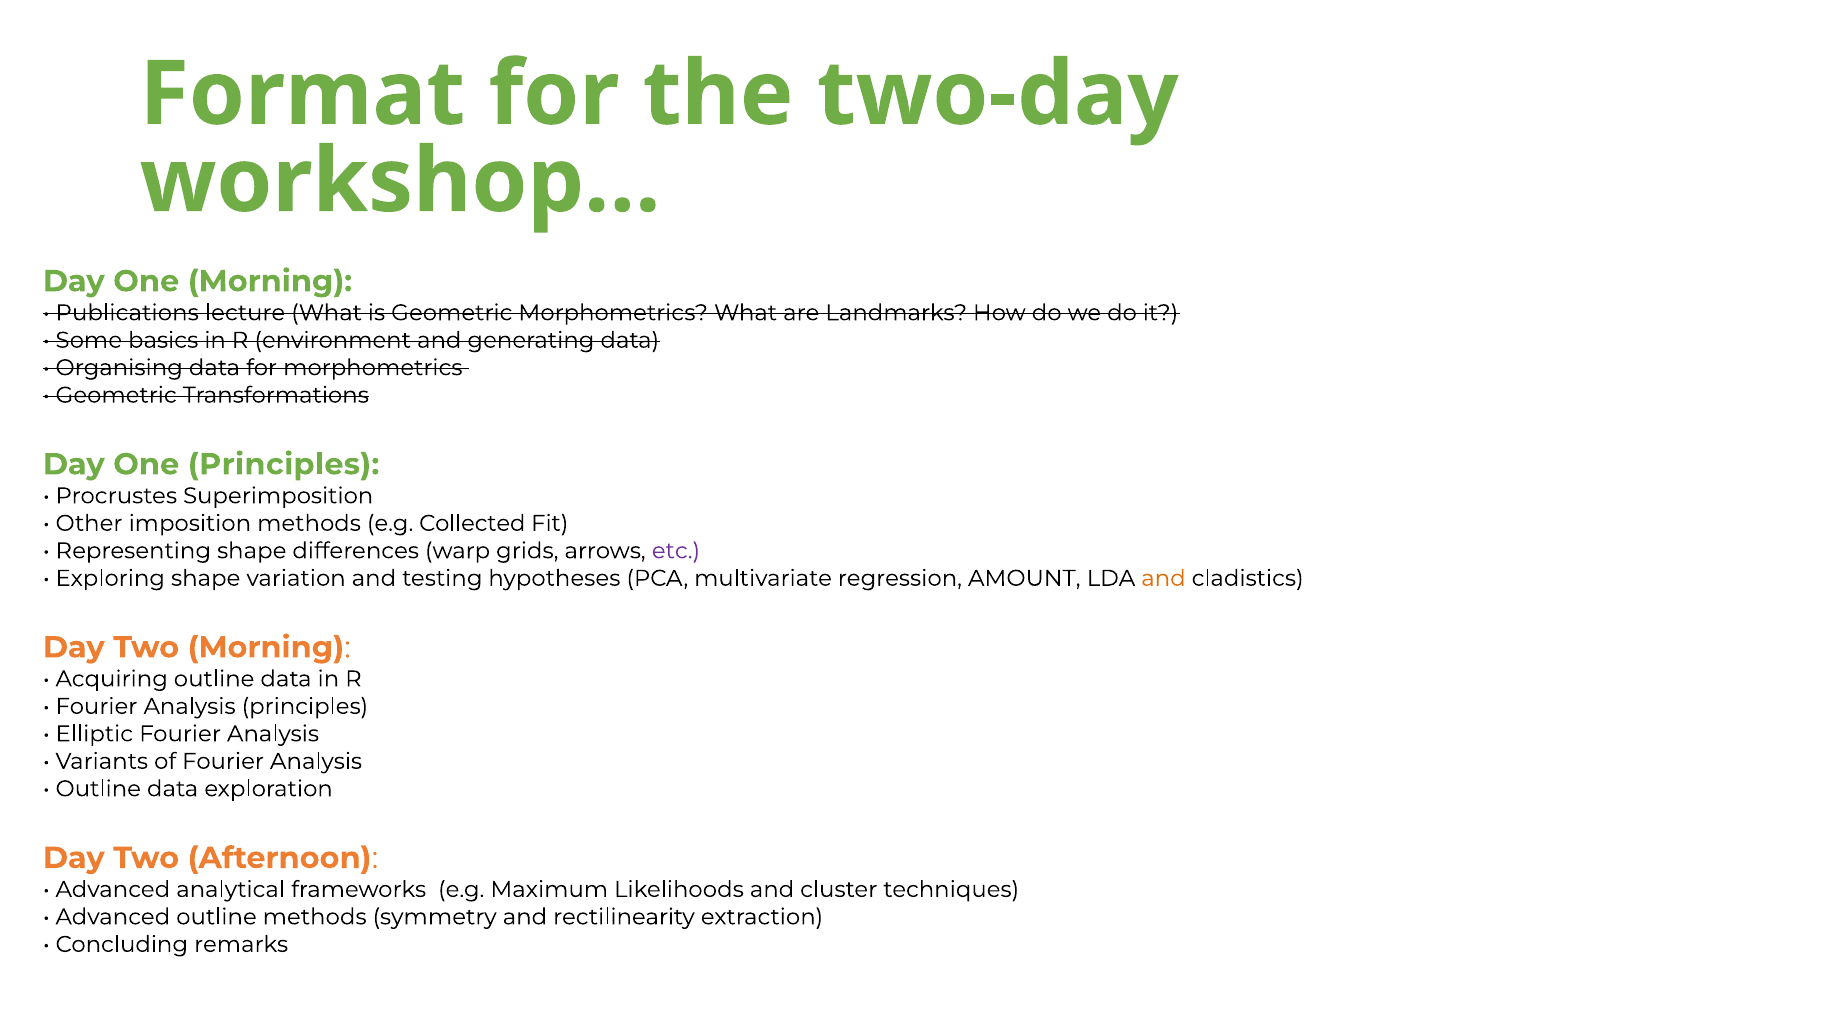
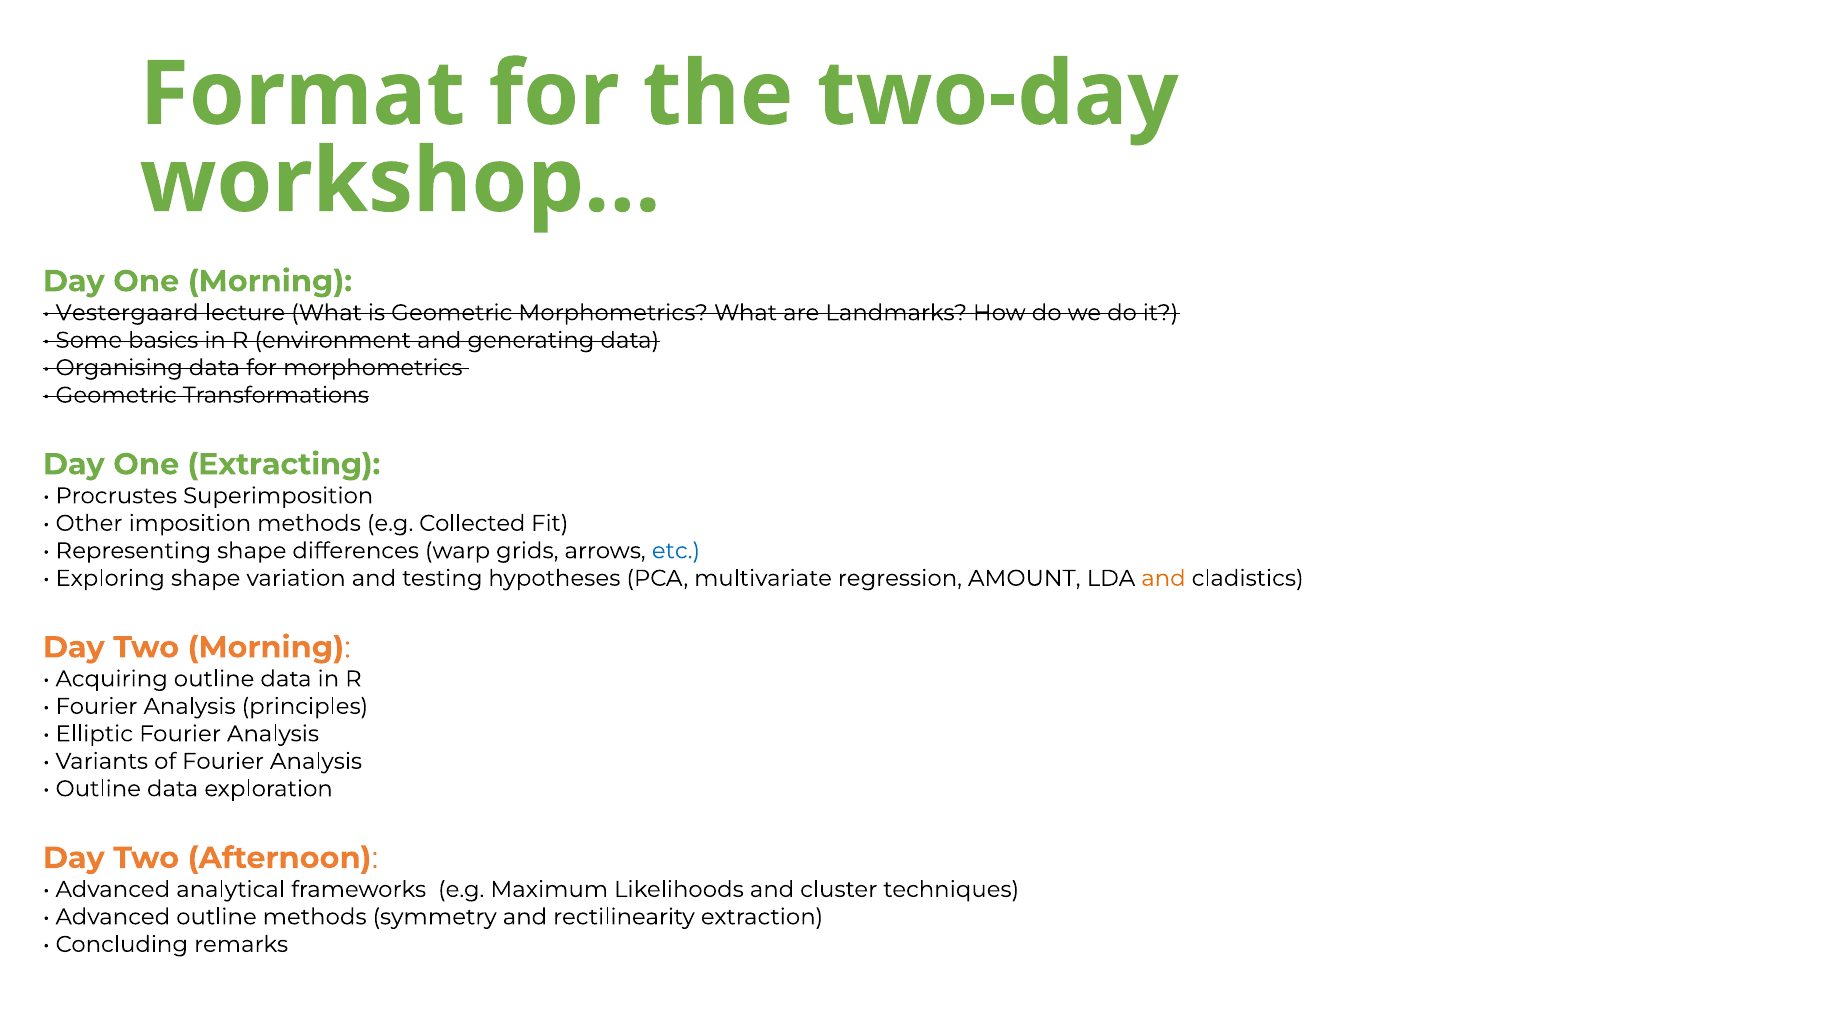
Publications: Publications -> Vestergaard (127, 313)
One Principles: Principles -> Extracting (284, 465)
etc colour: purple -> blue (676, 551)
